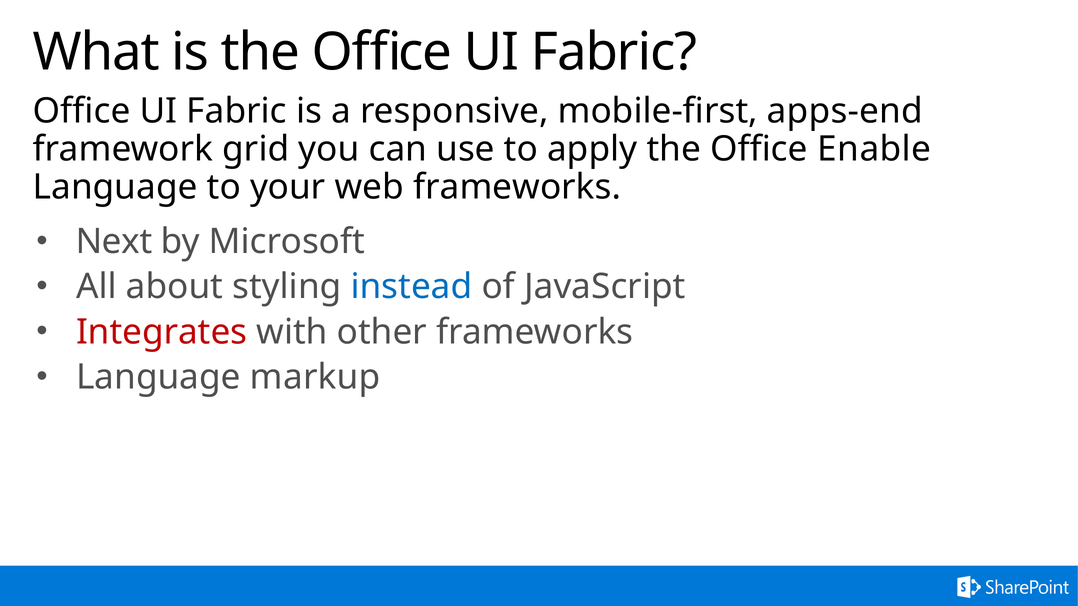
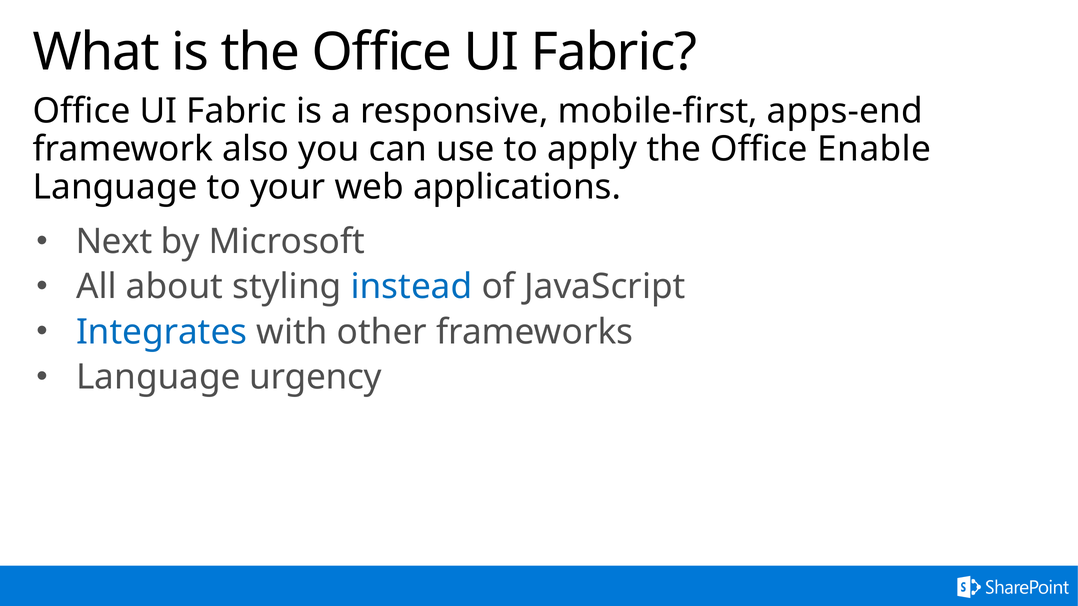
grid: grid -> also (256, 149)
web frameworks: frameworks -> applications (517, 187)
Integrates colour: red -> blue (162, 332)
markup: markup -> urgency (315, 377)
